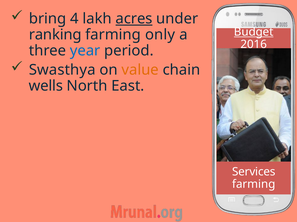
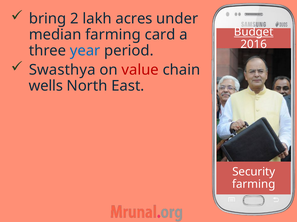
4: 4 -> 2 (74, 19)
acres underline: present -> none (134, 19)
ranking: ranking -> median (55, 35)
only: only -> card (160, 35)
value colour: orange -> red (140, 70)
Services: Services -> Security (254, 172)
